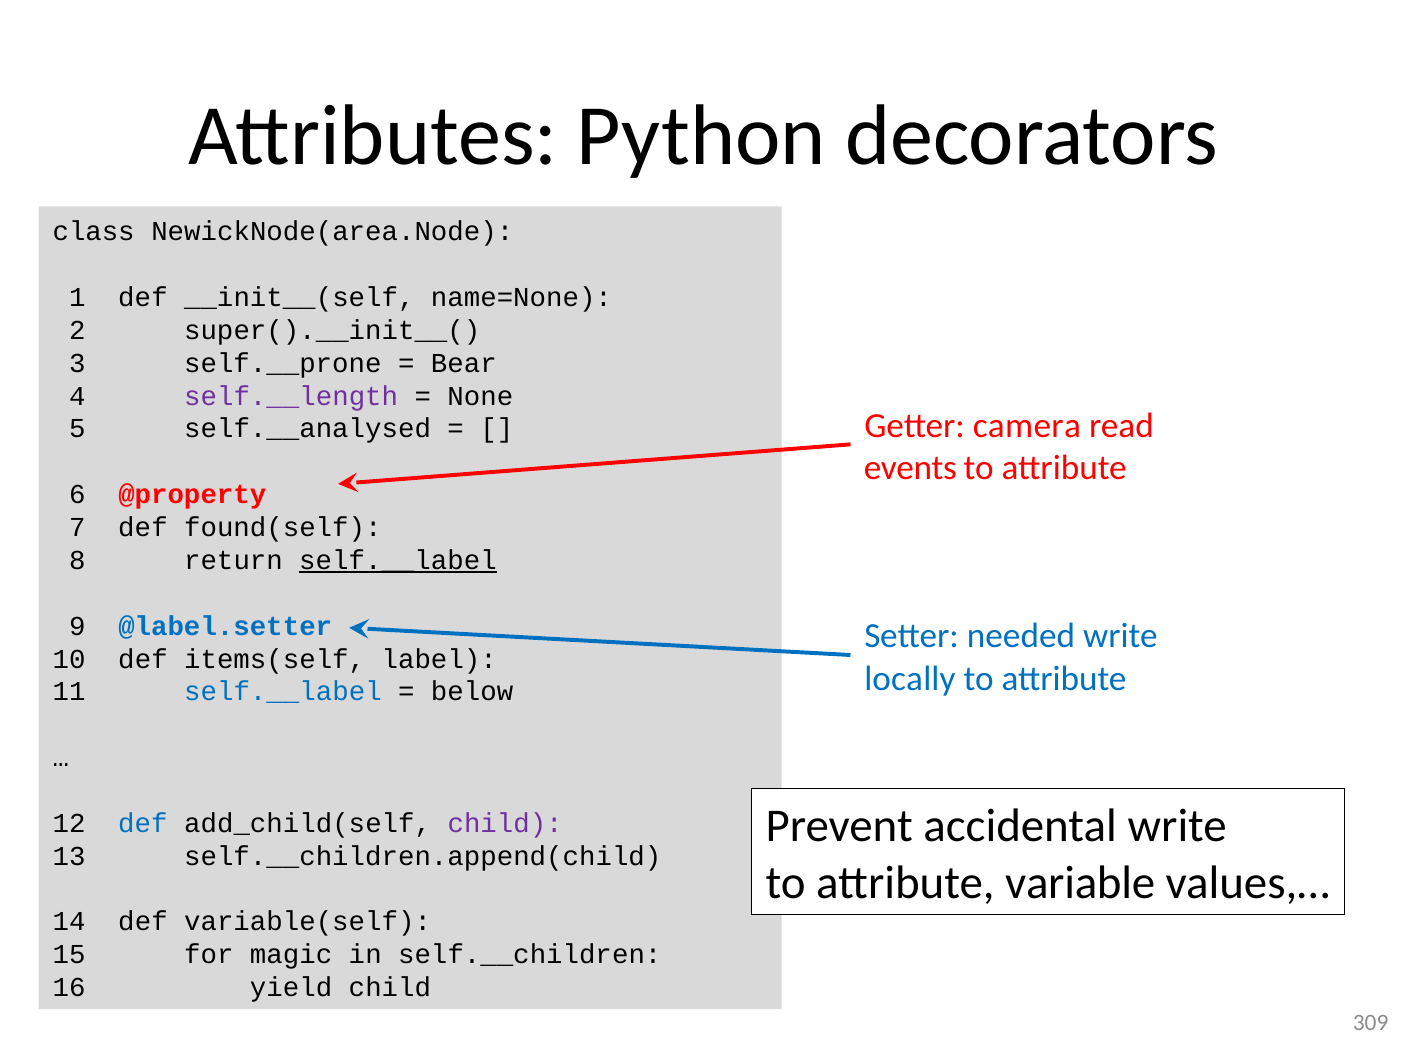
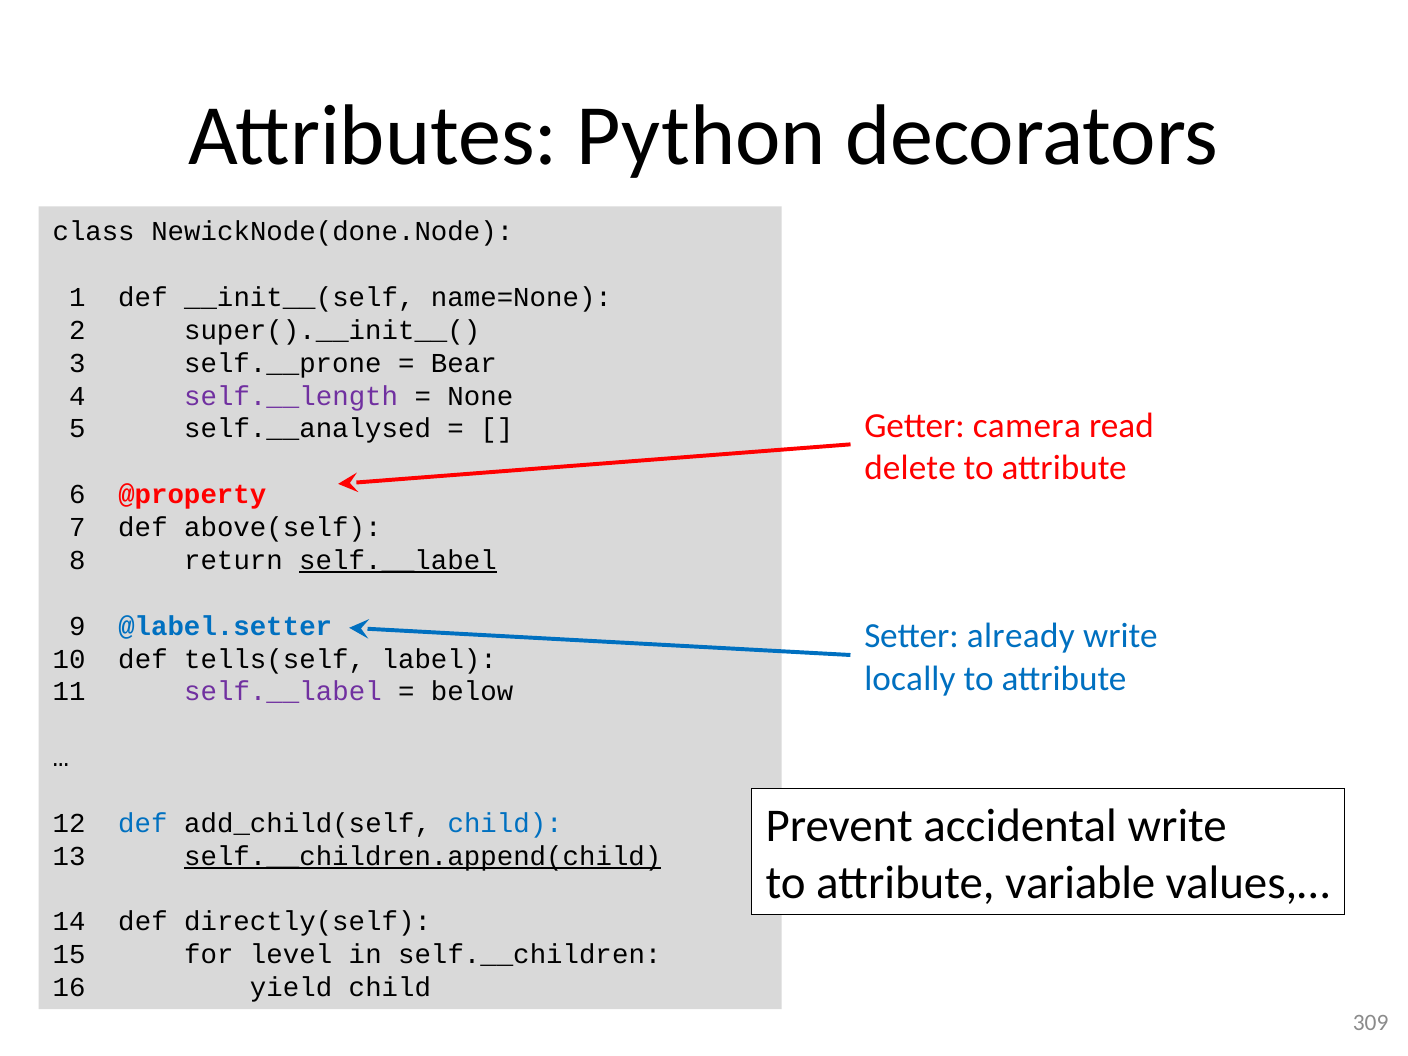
NewickNode(area.Node: NewickNode(area.Node -> NewickNode(done.Node (332, 232)
events: events -> delete (910, 468)
found(self: found(self -> above(self (283, 527)
needed: needed -> already (1021, 636)
items(self: items(self -> tells(self (275, 659)
self.__label colour: blue -> purple (283, 692)
child colour: purple -> blue (505, 823)
self.__children.append(child underline: none -> present (423, 856)
variable(self: variable(self -> directly(self (308, 922)
magic: magic -> level (291, 955)
